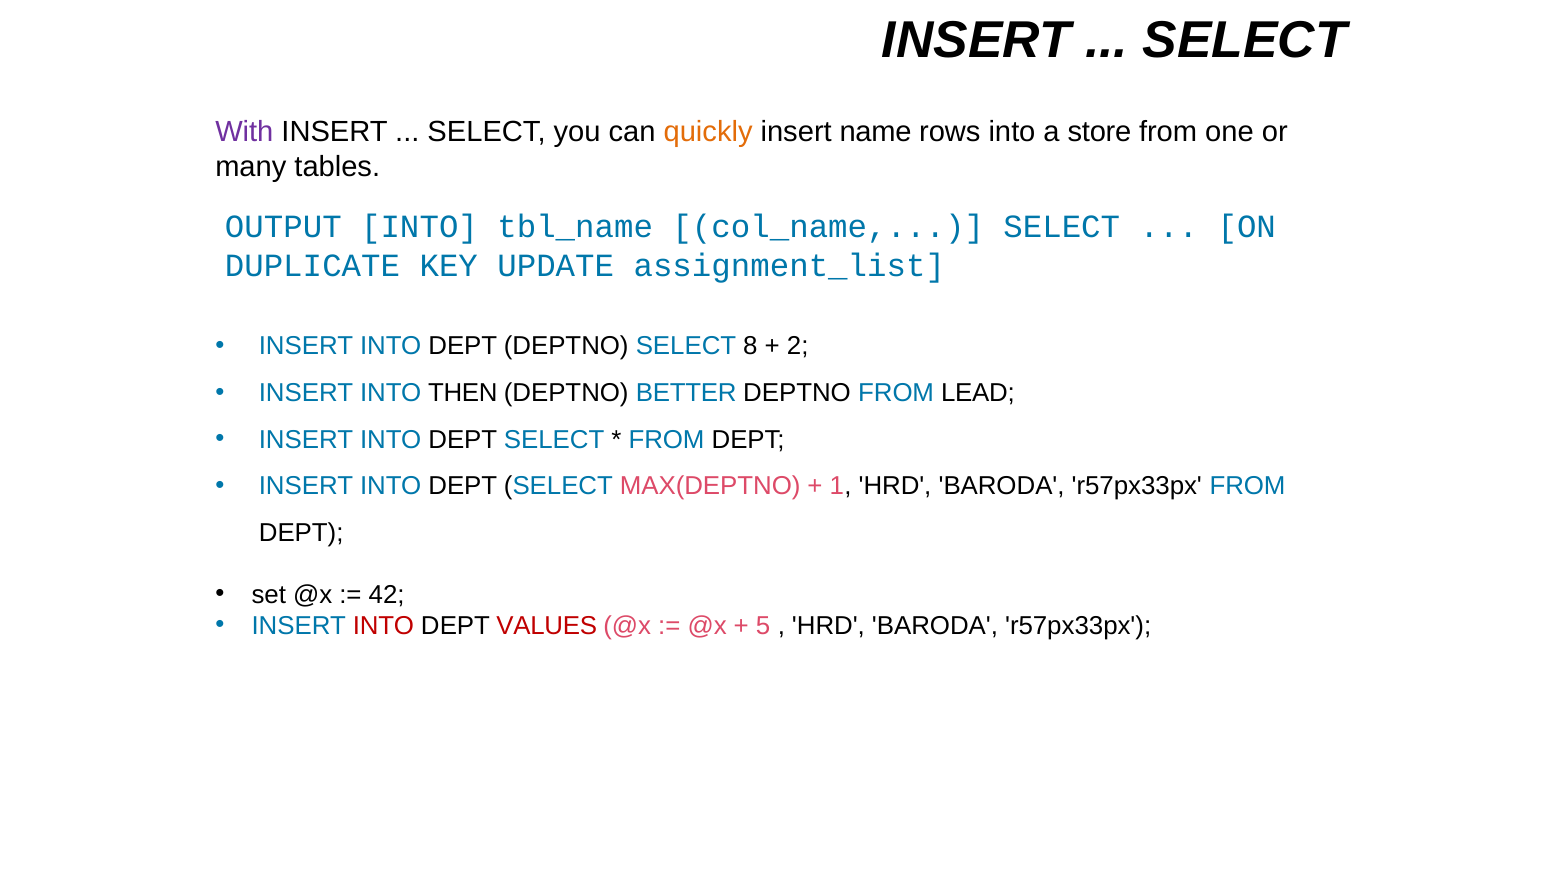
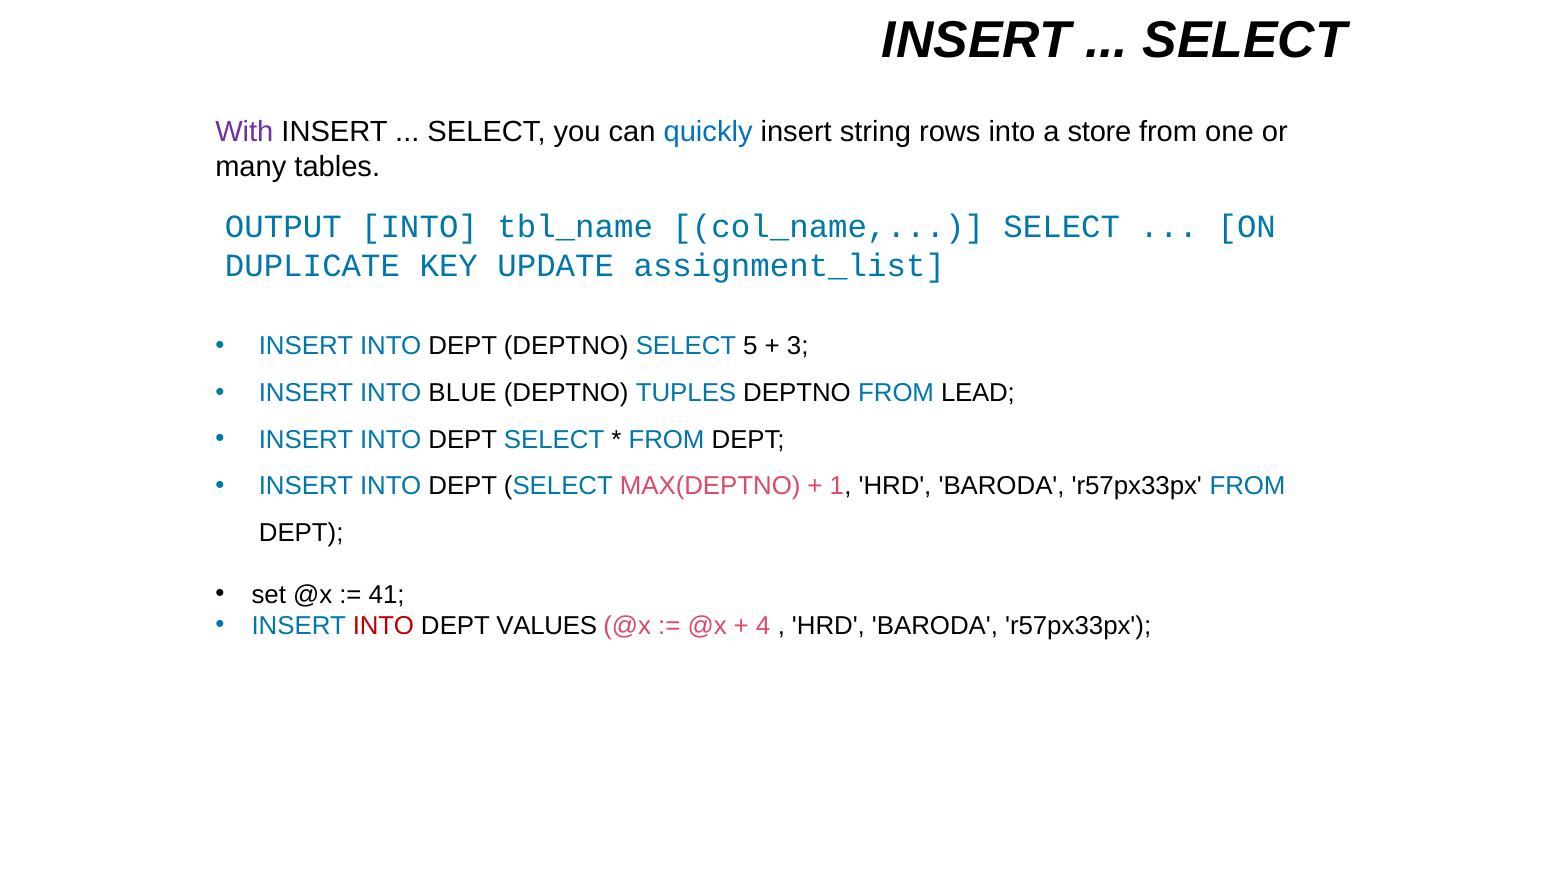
quickly colour: orange -> blue (708, 132)
name: name -> string (875, 132)
8: 8 -> 5 (750, 346)
2: 2 -> 3 (798, 346)
THEN: THEN -> BLUE (463, 393)
BETTER: BETTER -> TUPLES (686, 393)
42: 42 -> 41 (387, 595)
VALUES colour: red -> black (547, 626)
5: 5 -> 4 (763, 626)
